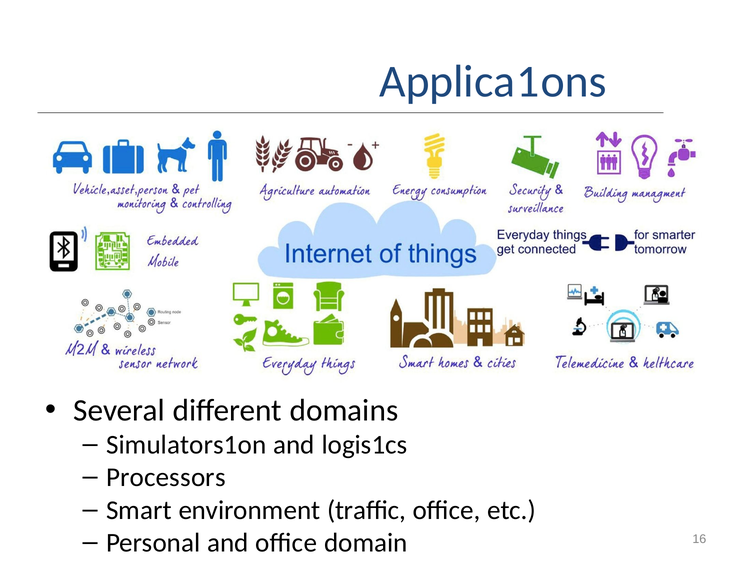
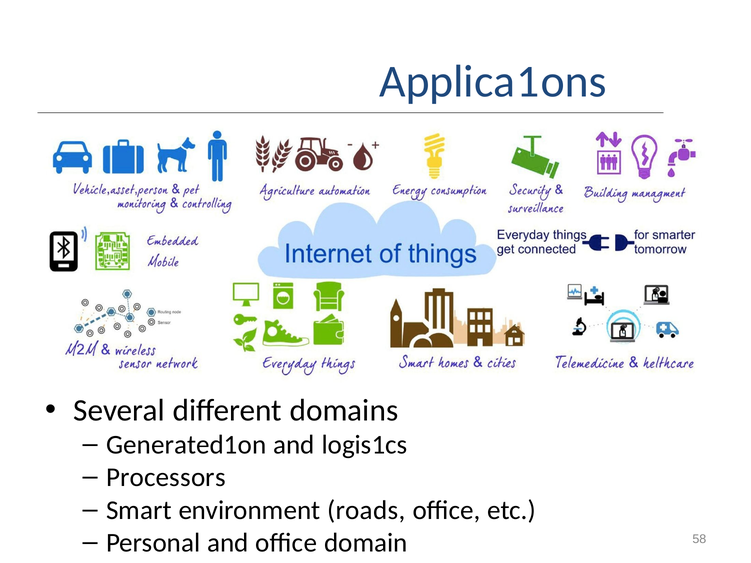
Simulators1on: Simulators1on -> Generated1on (186, 445)
traﬃc: traﬃc -> roads (366, 511)
16: 16 -> 58 (699, 539)
